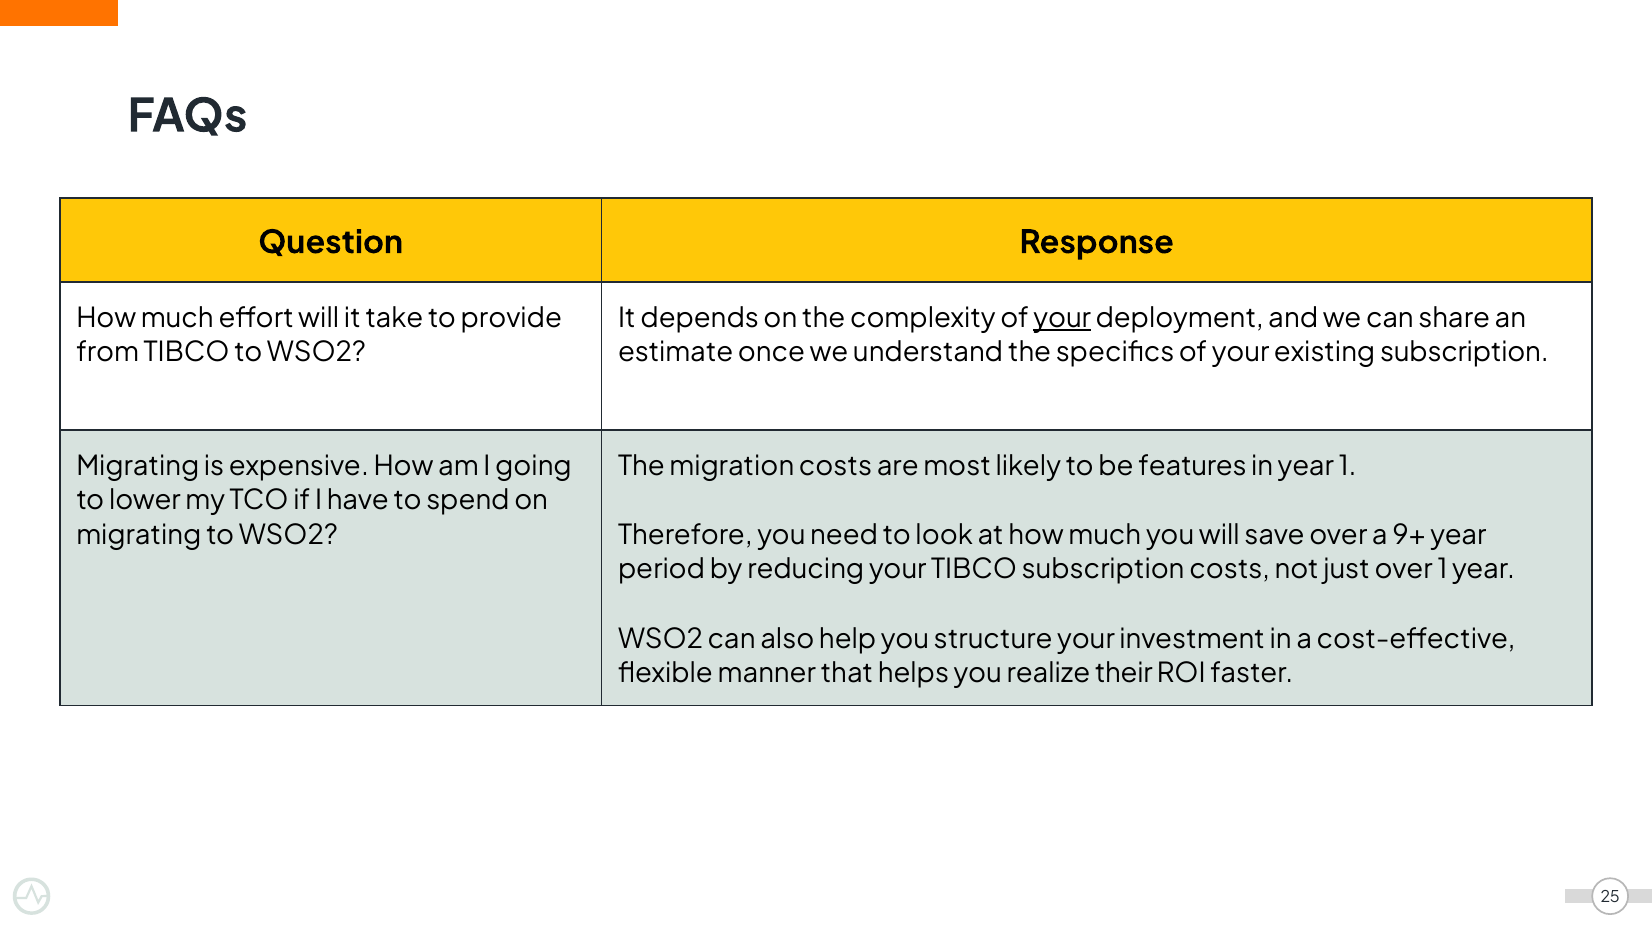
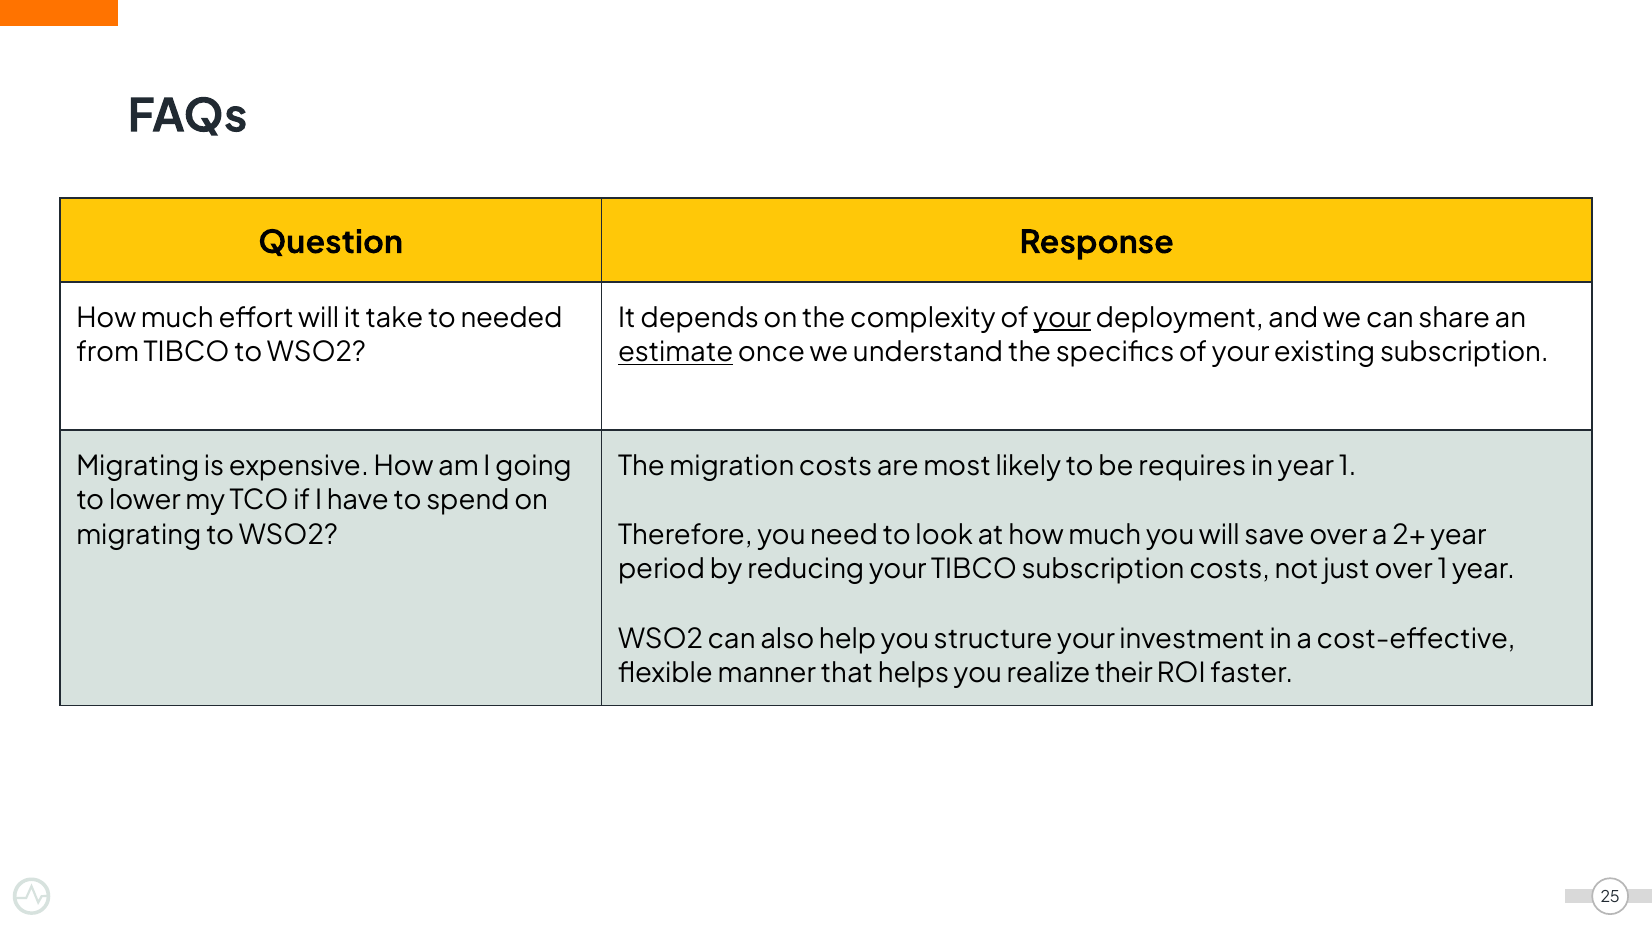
provide: provide -> needed (511, 318)
estimate underline: none -> present (676, 353)
features: features -> requires (1192, 466)
9+: 9+ -> 2+ (1409, 535)
